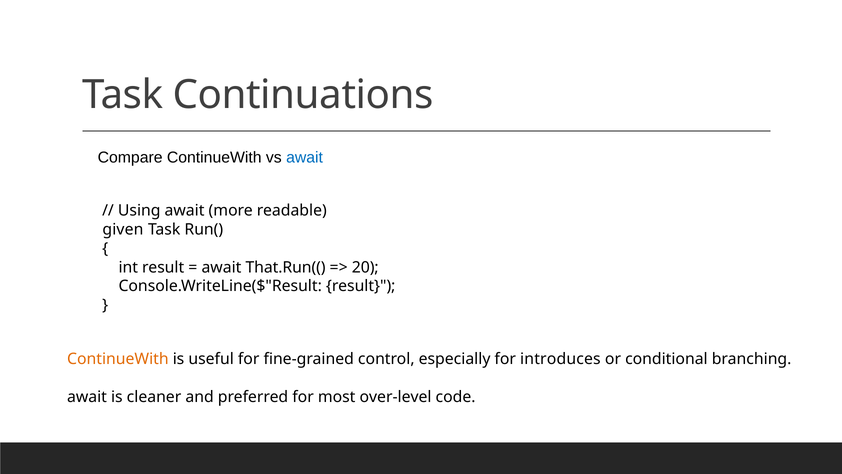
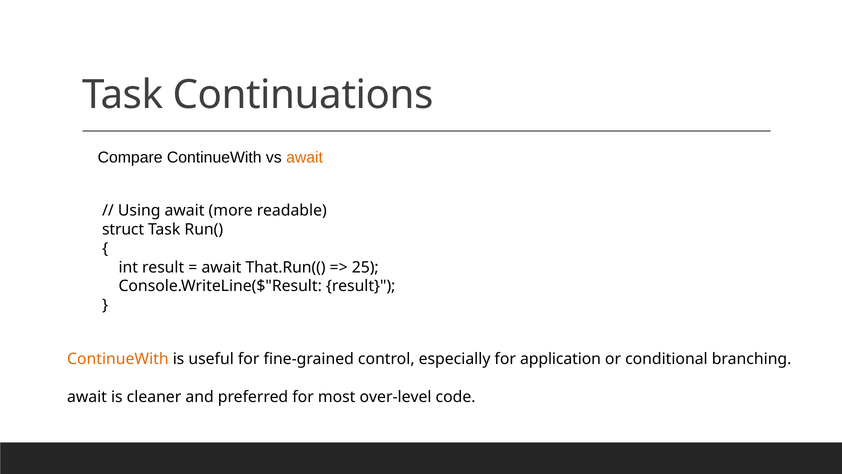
await colour: blue -> orange (305, 157)
given: given -> struct (123, 229)
20: 20 -> 25 (365, 267)
introduces: introduces -> application (561, 359)
